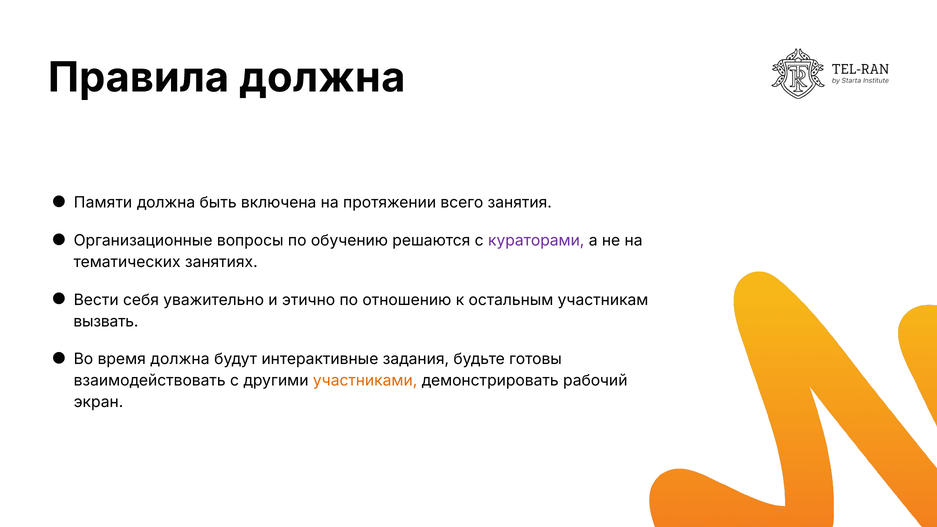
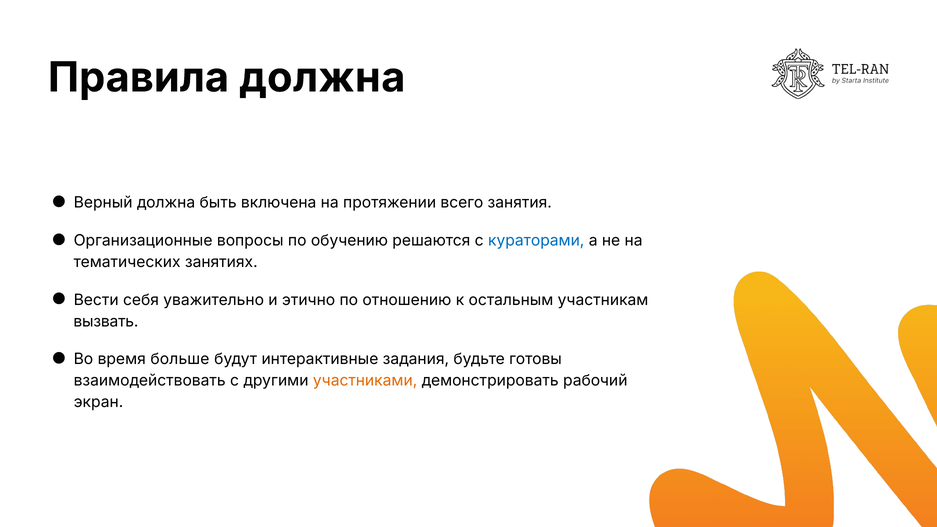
Памяти: Памяти -> Верный (103, 203)
кураторами colour: purple -> blue (536, 241)
время должна: должна -> больше (180, 359)
